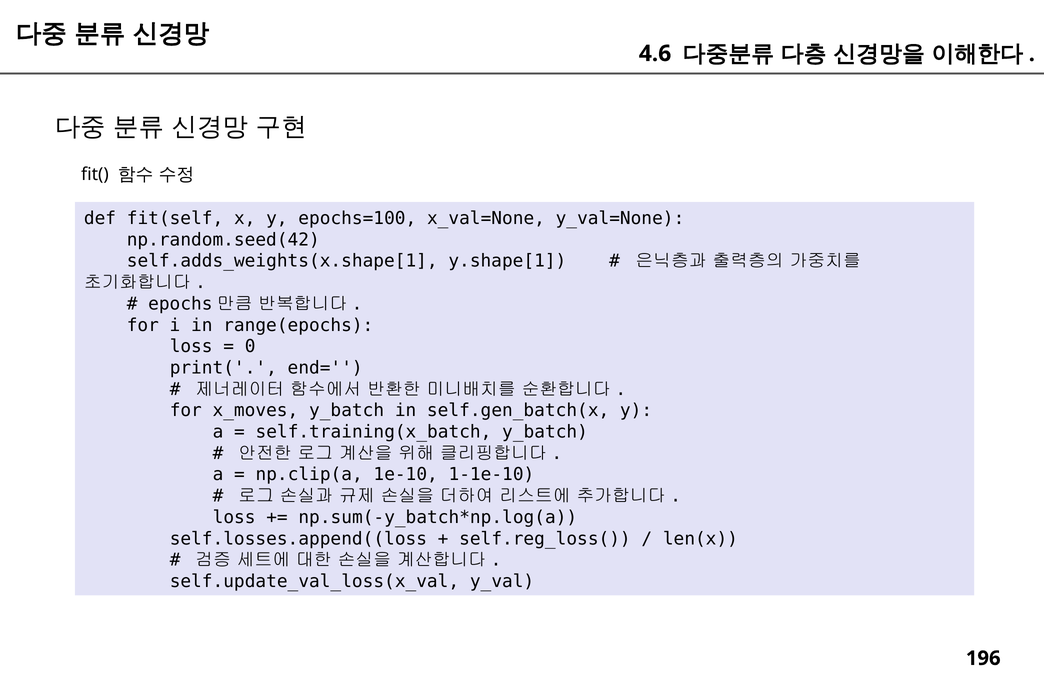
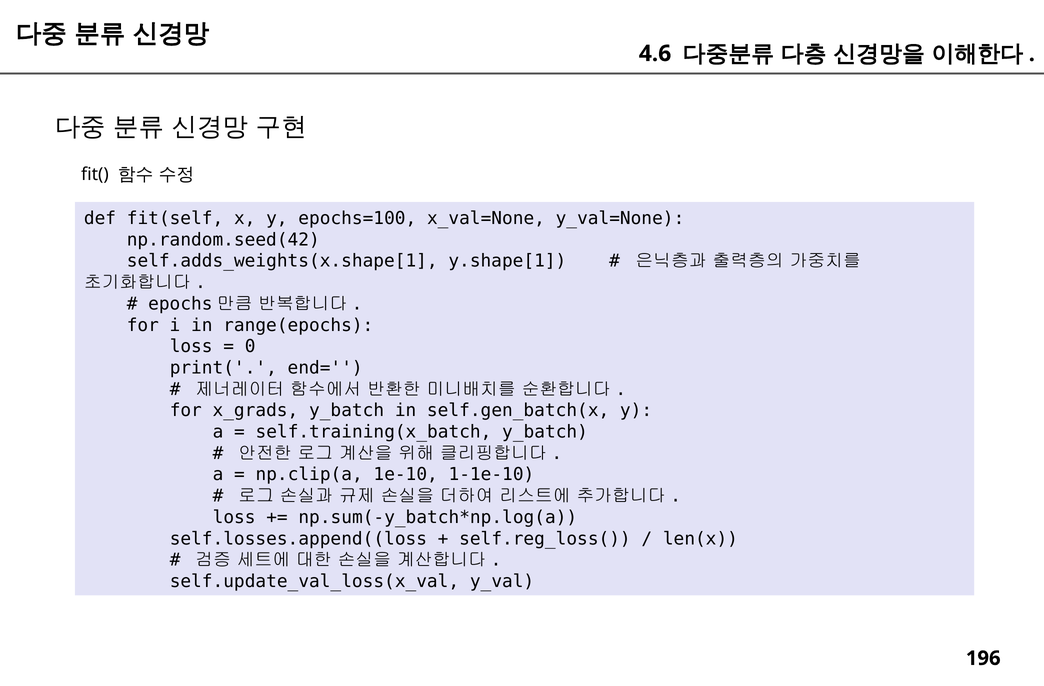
x_moves: x_moves -> x_grads (255, 410)
